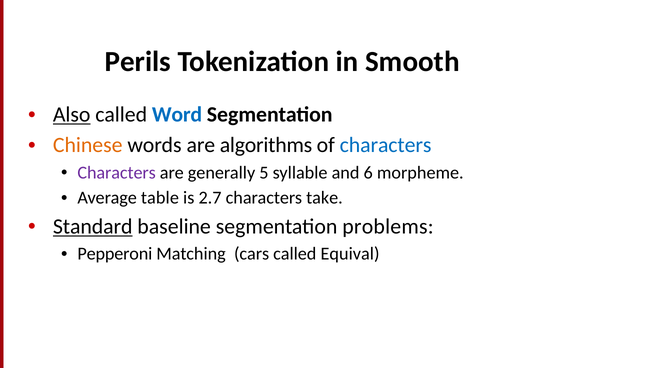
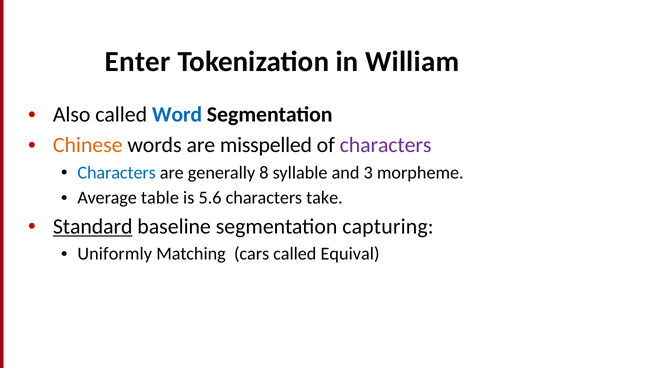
Perils: Perils -> Enter (138, 62)
Smooth: Smooth -> William (412, 62)
Also underline: present -> none (72, 115)
algorithms: algorithms -> misspelled (266, 145)
characters colour: blue -> purple (386, 145)
Characters colour: purple -> blue (117, 172)
5: 5 -> 8 (264, 172)
6: 6 -> 3 (368, 172)
2.7: 2.7 -> 5.6 (210, 198)
problems: problems -> capturing (388, 227)
Pepperoni: Pepperoni -> Uniformly (115, 254)
